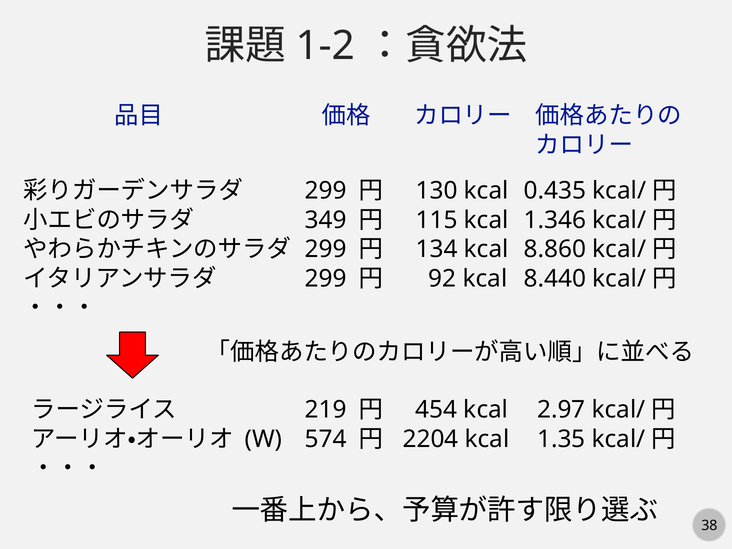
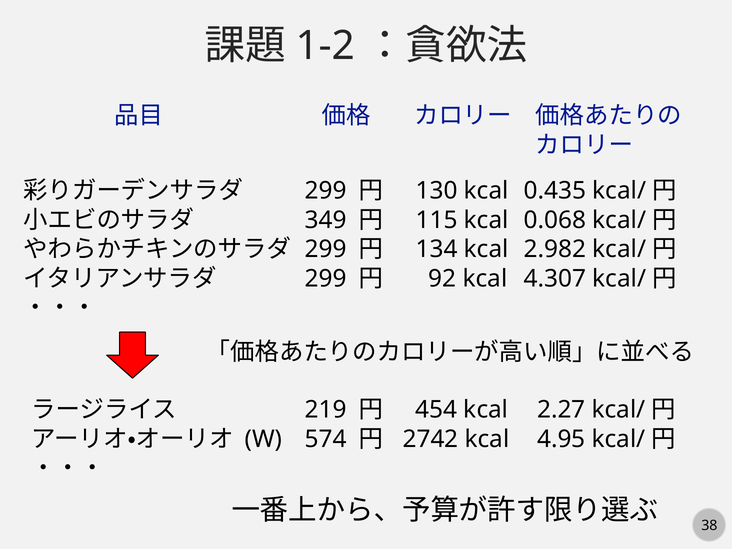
1.346: 1.346 -> 0.068 (555, 220)
8.860: 8.860 -> 2.982 (555, 249)
8.440: 8.440 -> 4.307 (555, 279)
2.97: 2.97 -> 2.27 (561, 410)
2204: 2204 -> 2742 (431, 439)
1.35: 1.35 -> 4.95 (561, 439)
